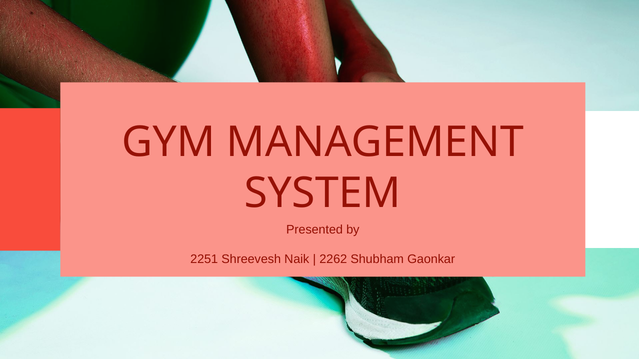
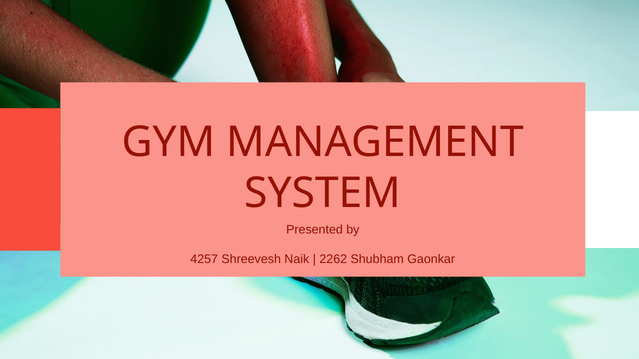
2251: 2251 -> 4257 (204, 260)
